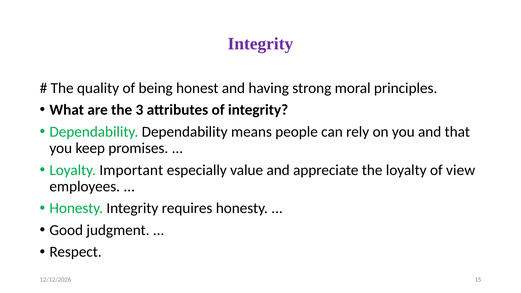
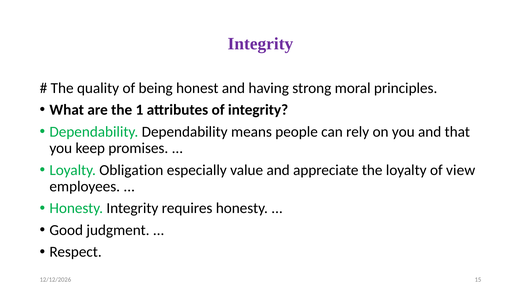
3: 3 -> 1 (139, 110)
Important: Important -> Obligation (131, 170)
